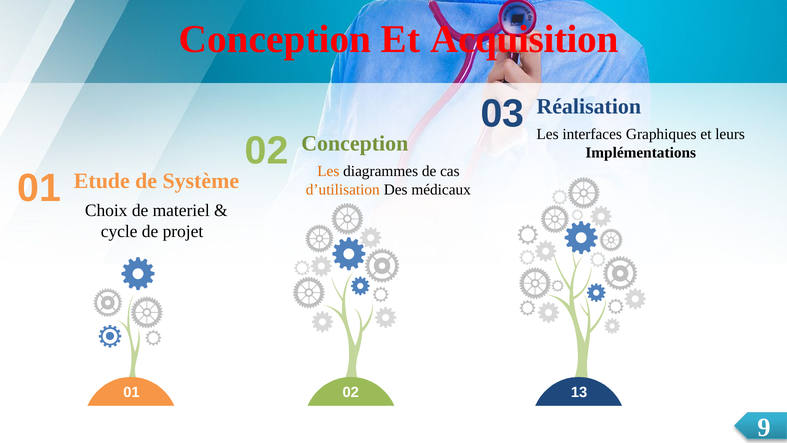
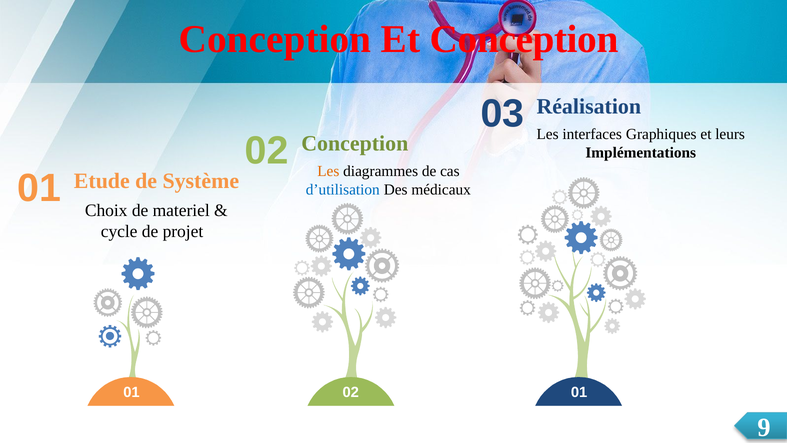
Et Acquisition: Acquisition -> Conception (524, 39)
d’utilisation colour: orange -> blue (343, 189)
02 13: 13 -> 01 (579, 392)
